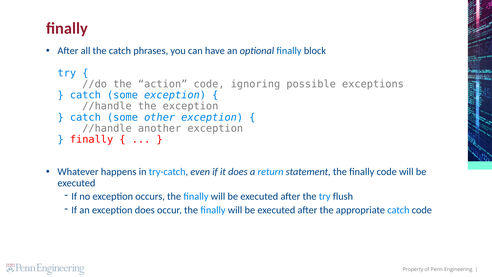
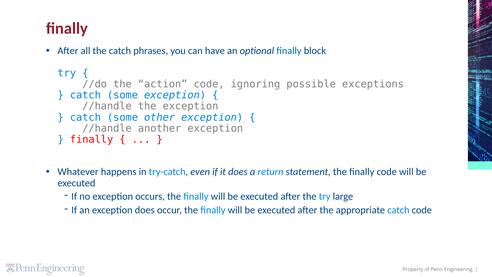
flush: flush -> large (343, 196)
